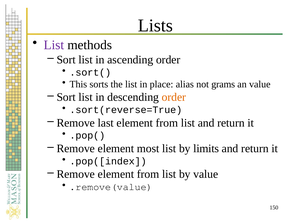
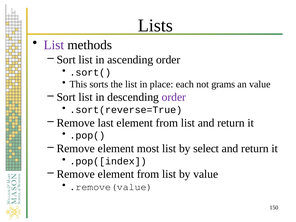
alias: alias -> each (185, 84)
order colour: orange -> purple (174, 97)
limits: limits -> select (206, 148)
